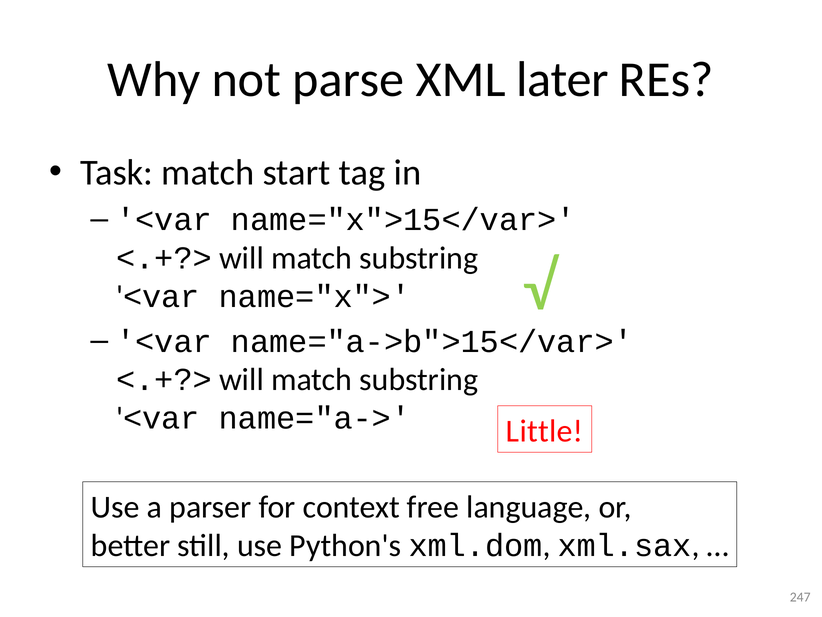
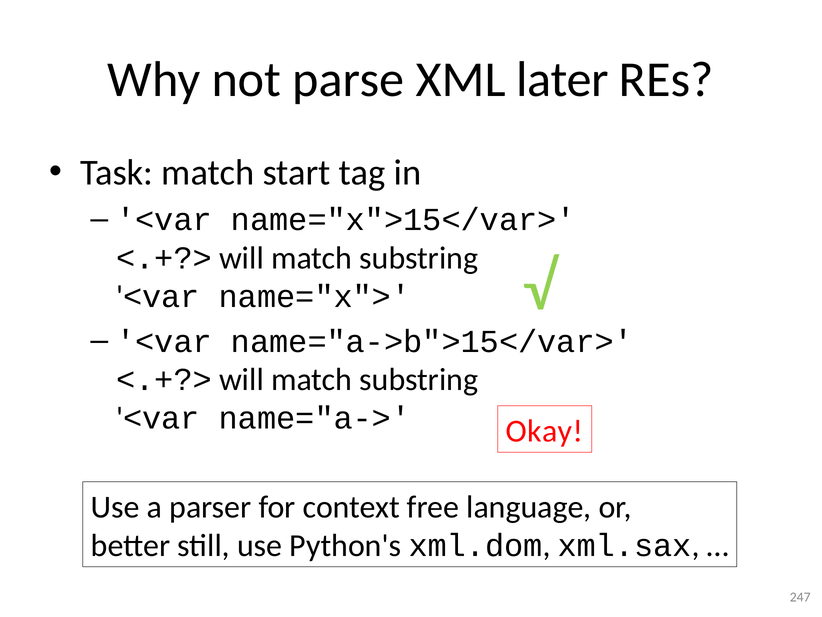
Little: Little -> Okay (544, 431)
